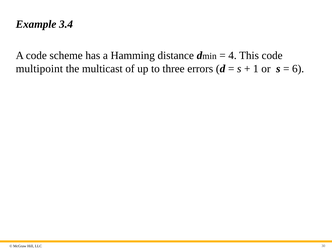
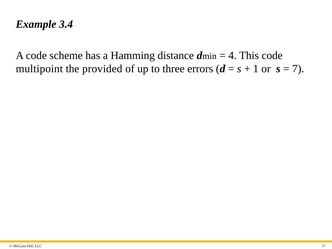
multicast: multicast -> provided (102, 69)
6: 6 -> 7 (298, 69)
